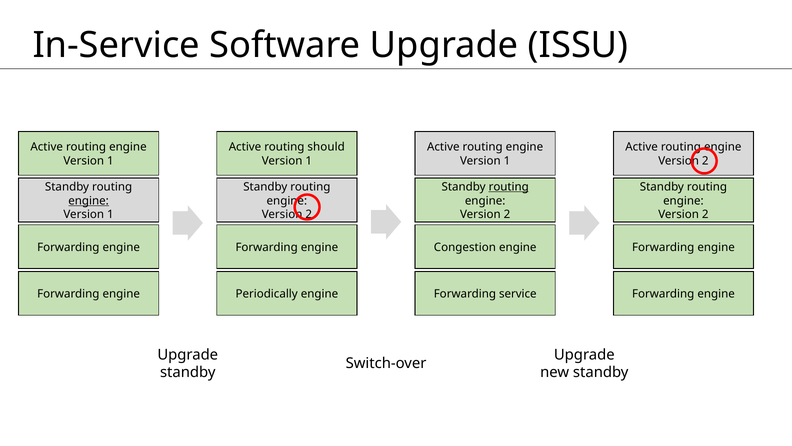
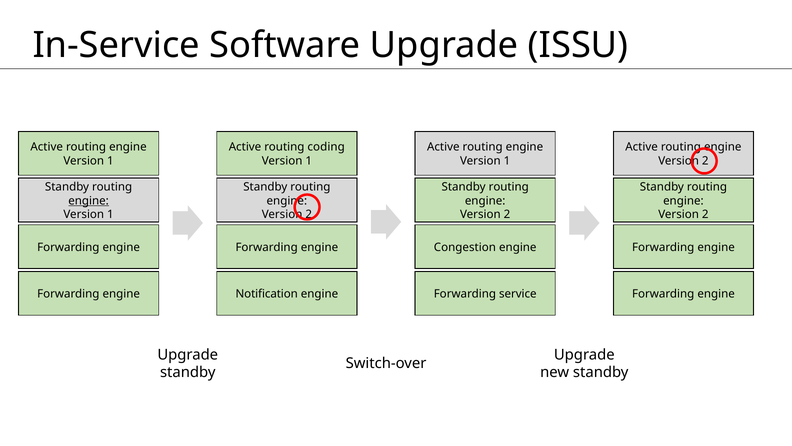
should: should -> coding (326, 147)
routing underline: present -> none (509, 187)
Periodically: Periodically -> Notification (267, 294)
